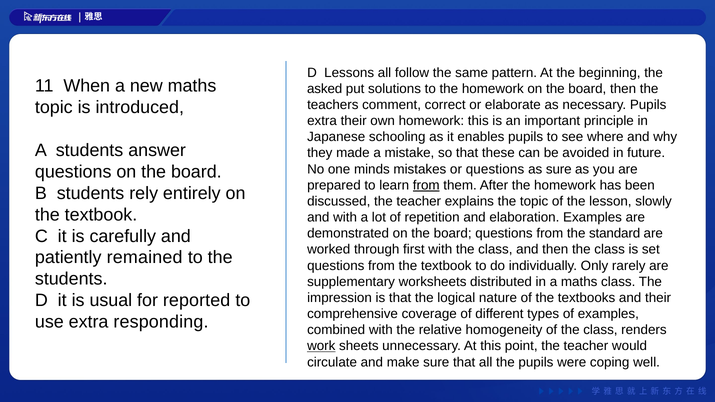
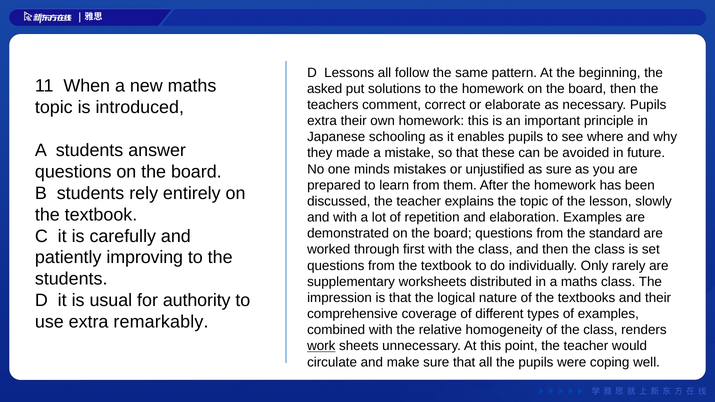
or questions: questions -> unjustified (495, 169)
from underline: present -> none (426, 185)
remained: remained -> improving (145, 258)
reported: reported -> authority (197, 301)
responding: responding -> remarkably (161, 322)
